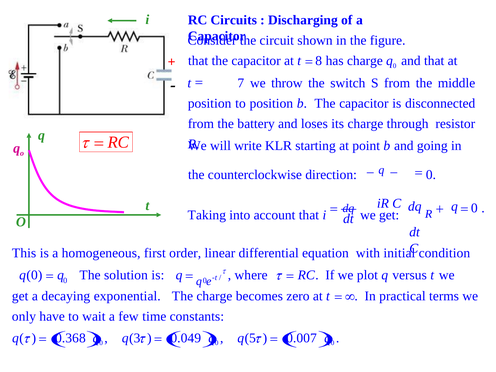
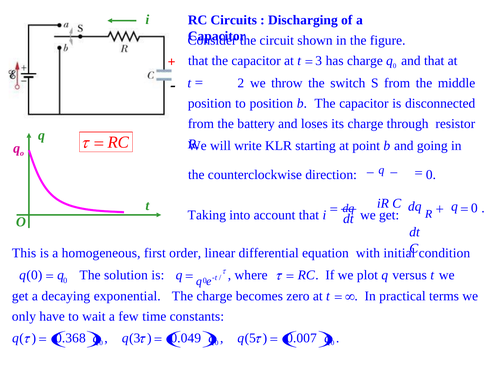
8: 8 -> 3 (319, 61)
7: 7 -> 2 (241, 83)
